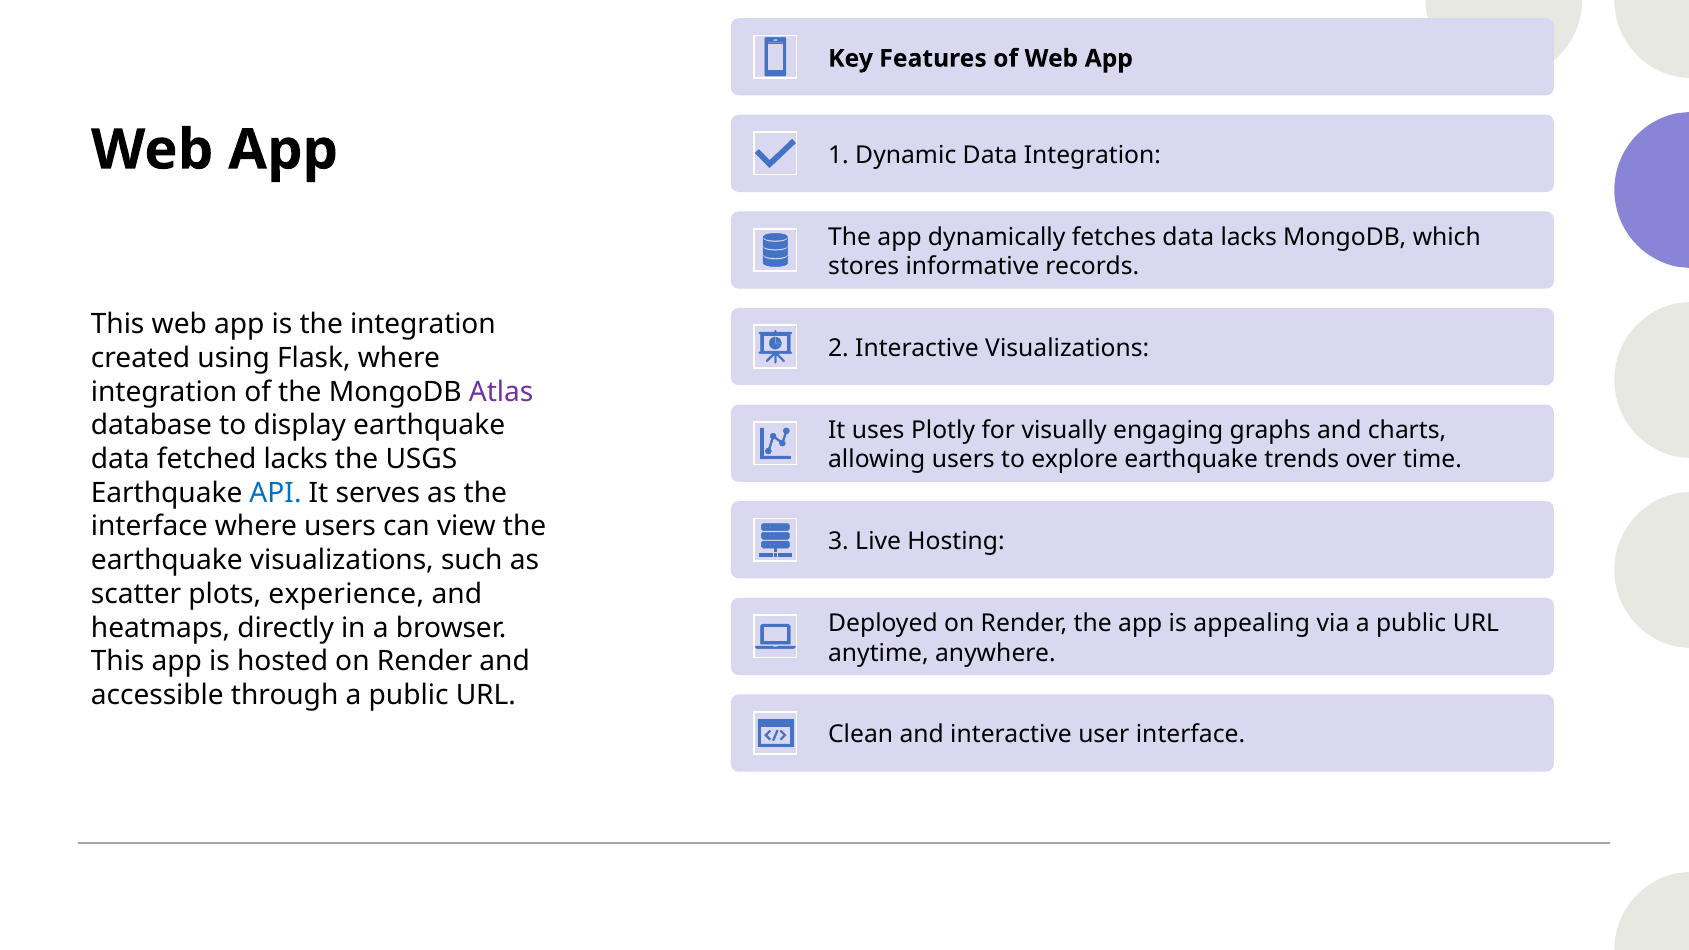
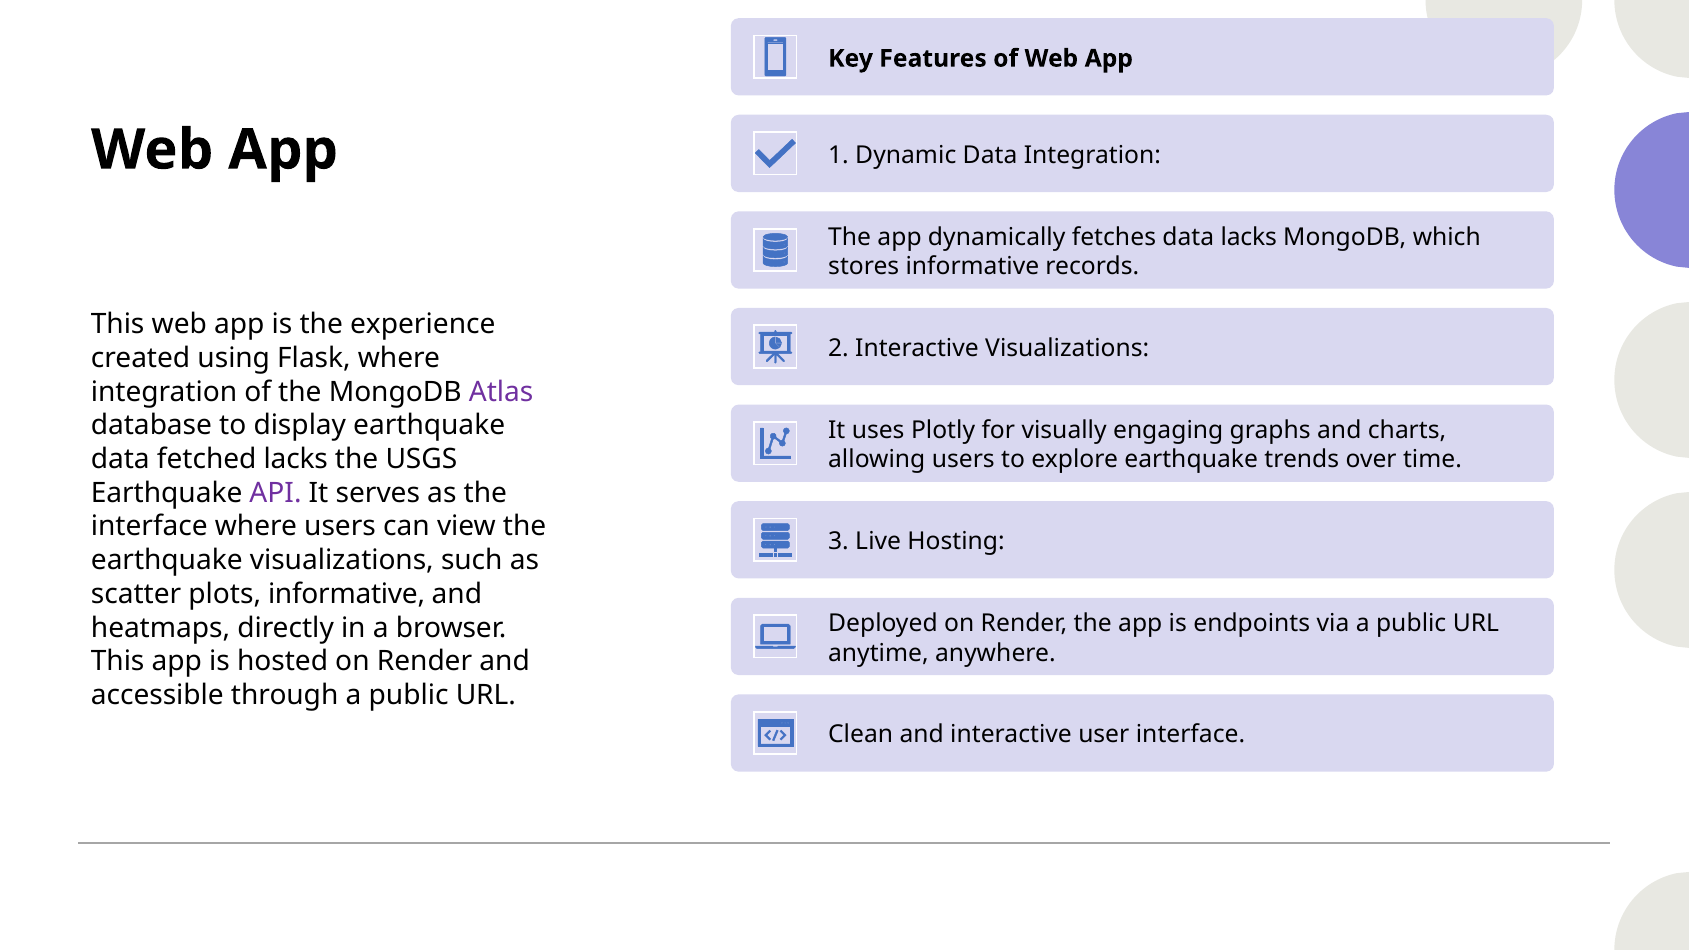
the integration: integration -> experience (423, 324)
API colour: blue -> purple (276, 493)
plots experience: experience -> informative (347, 594)
appealing: appealing -> endpoints (1252, 623)
